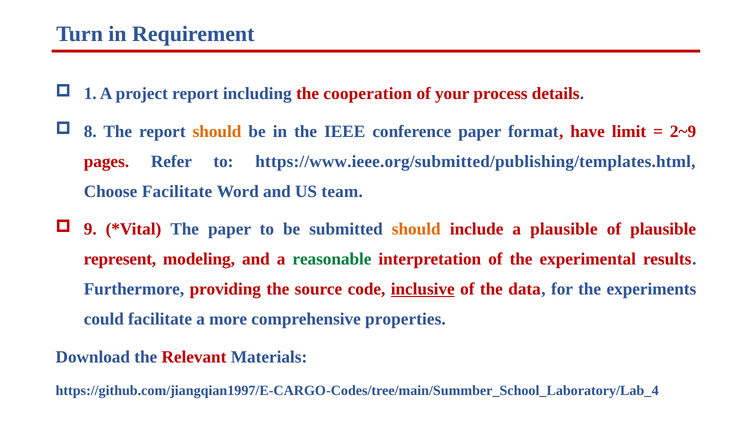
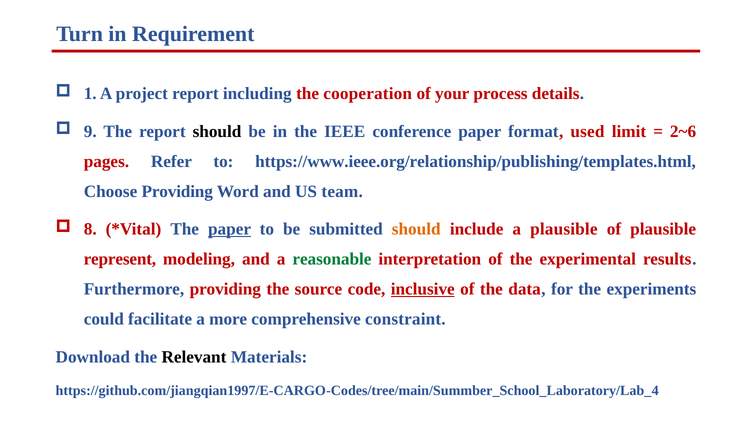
8: 8 -> 9 (90, 131)
should colour: orange -> black (217, 131)
have: have -> used (587, 131)
2~9: 2~9 -> 2~6 (683, 131)
https://www.ieee.org/submitted/publishing/templates.html: https://www.ieee.org/submitted/publishing/templates.html -> https://www.ieee.org/relationship/publishing/templates.html (476, 161)
Choose Facilitate: Facilitate -> Providing (177, 191)
9: 9 -> 8 (90, 229)
paper underline: none -> present (230, 229)
properties: properties -> constraint (405, 319)
Relevant colour: red -> black (194, 357)
